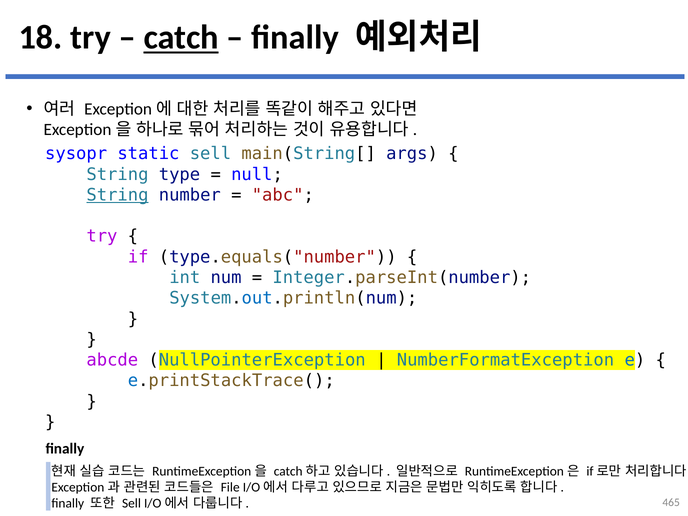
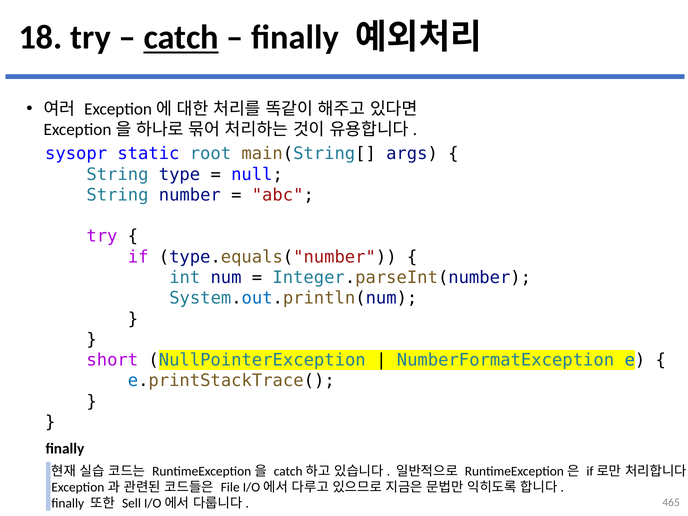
static sell: sell -> root (210, 154)
String underline: present -> none (117, 195)
abcde: abcde -> short (112, 360)
